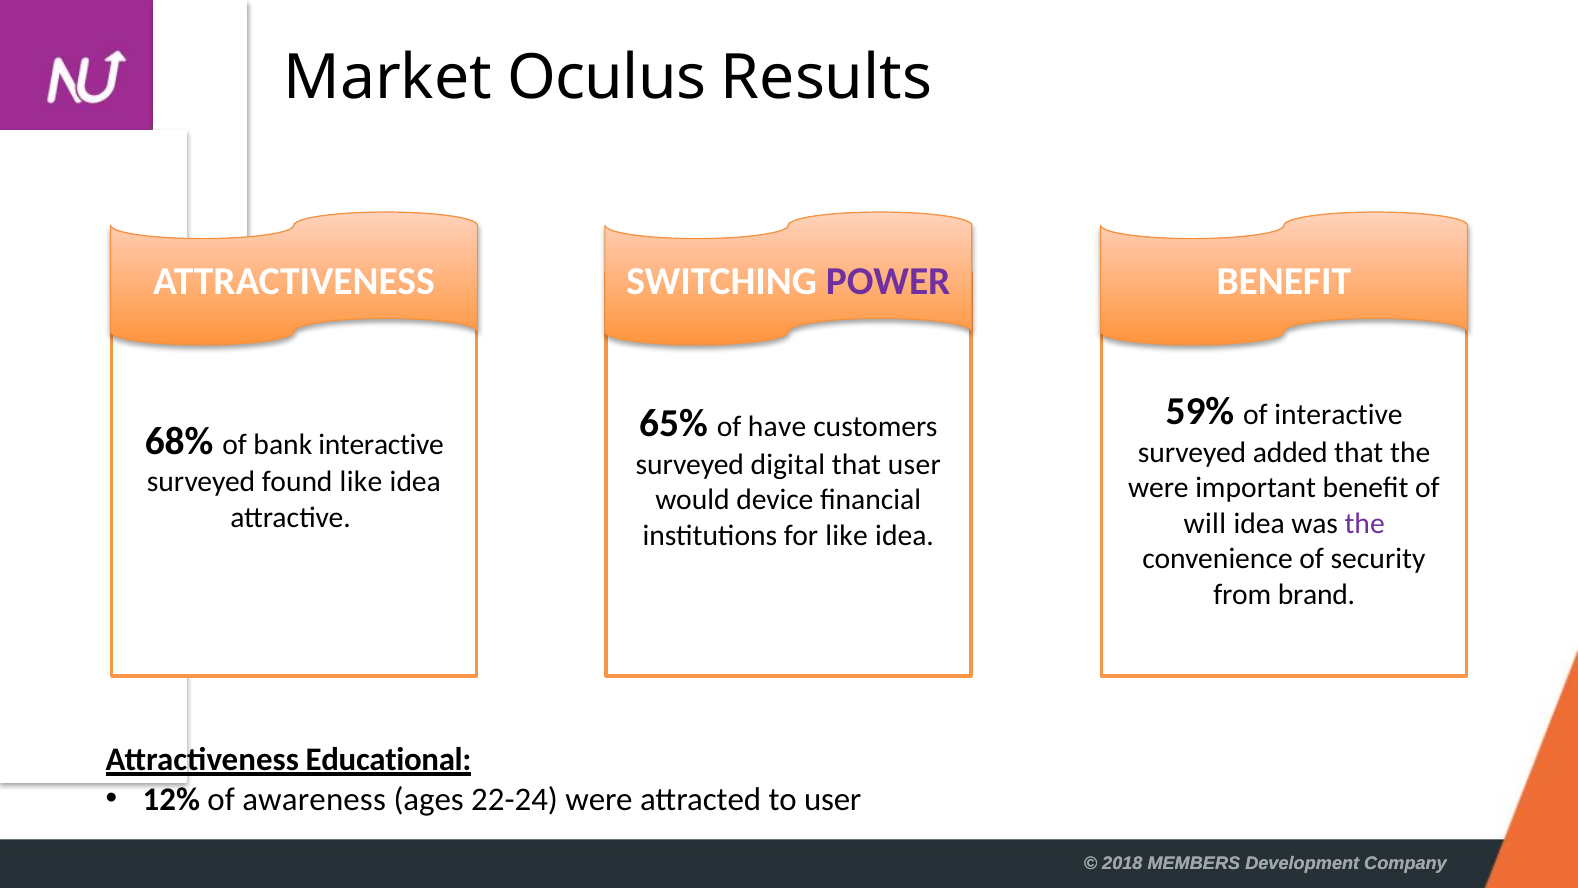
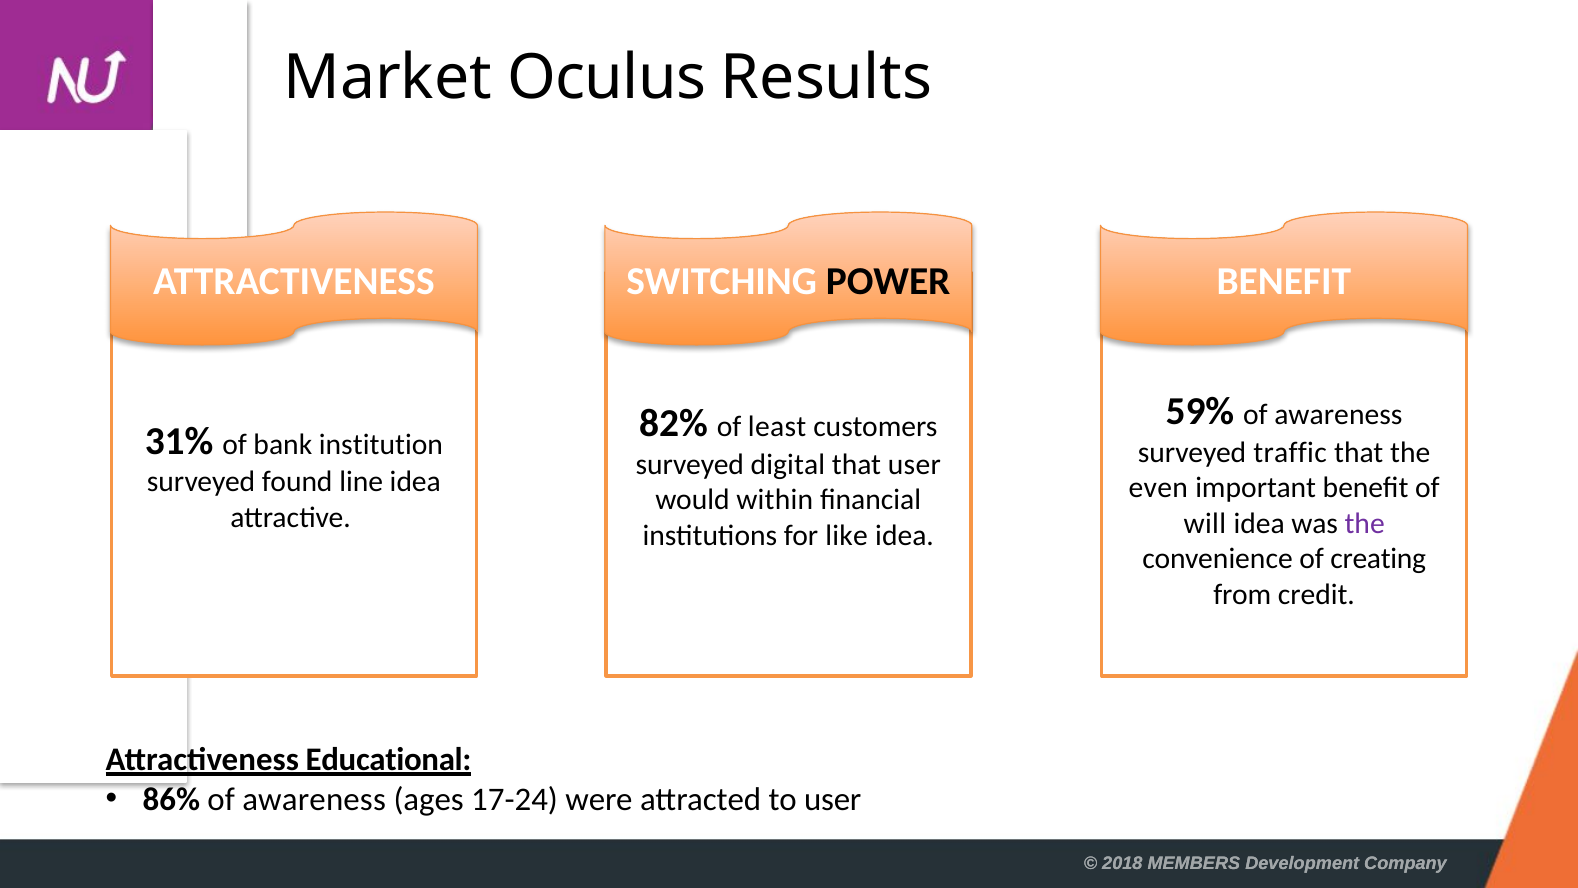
POWER colour: purple -> black (888, 281)
59% of interactive: interactive -> awareness (1338, 415)
65%: 65% -> 82% (674, 424)
have: have -> least (777, 427)
68%: 68% -> 31% (179, 441)
bank interactive: interactive -> institution (381, 445)
added: added -> traffic (1290, 453)
found like: like -> line (361, 482)
were: were -> even (1158, 488)
device: device -> within (775, 500)
security: security -> creating (1378, 559)
brand: brand -> credit (1316, 595)
12%: 12% -> 86% (171, 799)
22-24: 22-24 -> 17-24 (515, 799)
